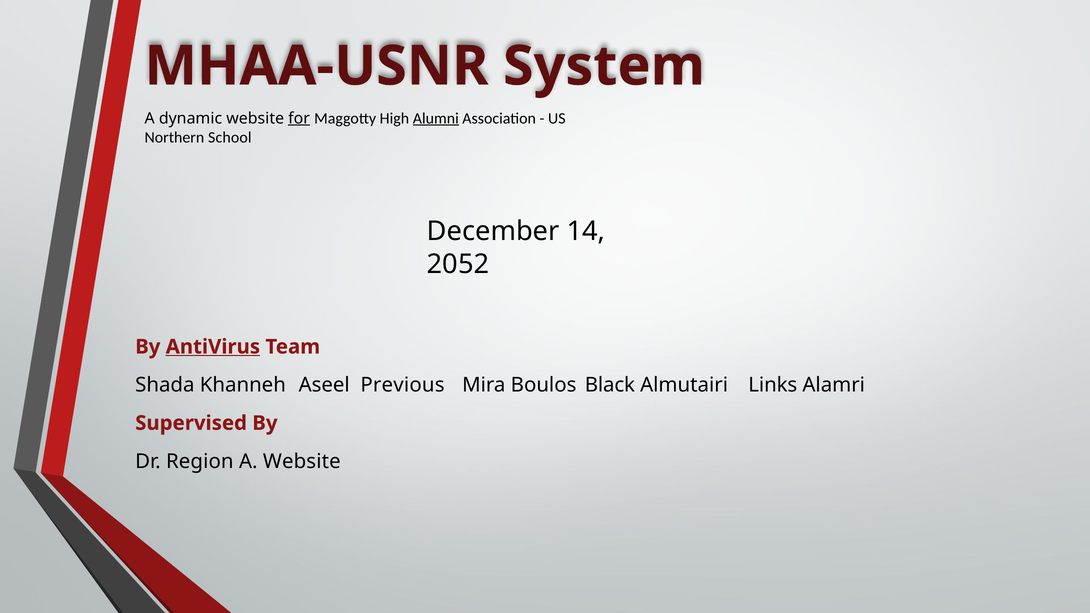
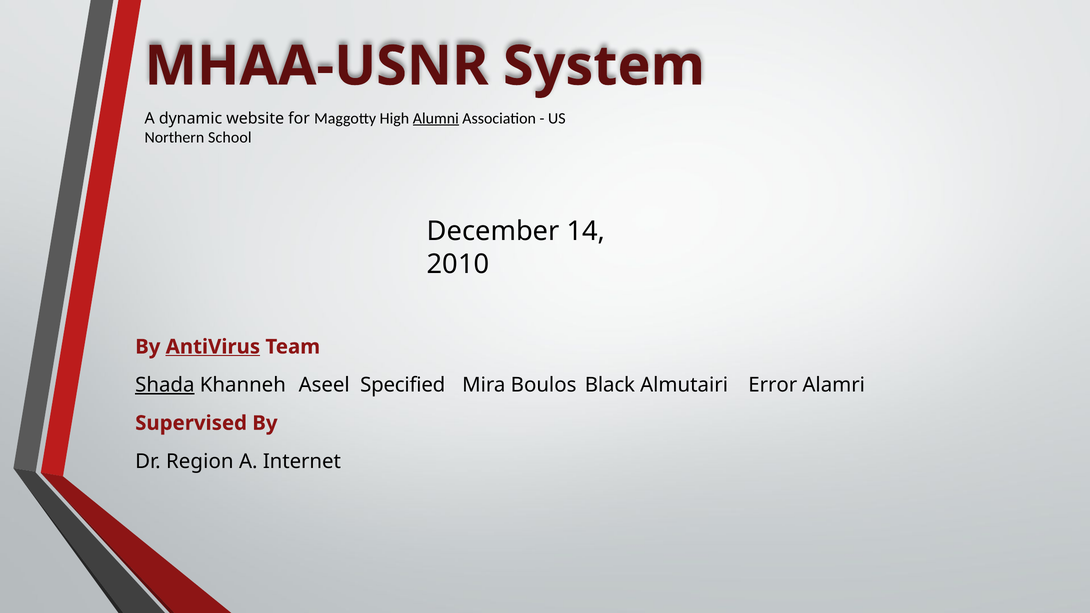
for underline: present -> none (299, 118)
2052: 2052 -> 2010 (458, 264)
Shada underline: none -> present (165, 385)
Previous: Previous -> Specified (403, 385)
Links: Links -> Error (773, 385)
A Website: Website -> Internet (302, 461)
